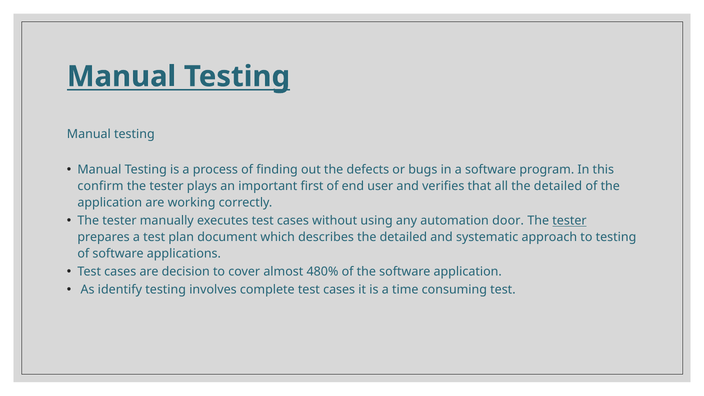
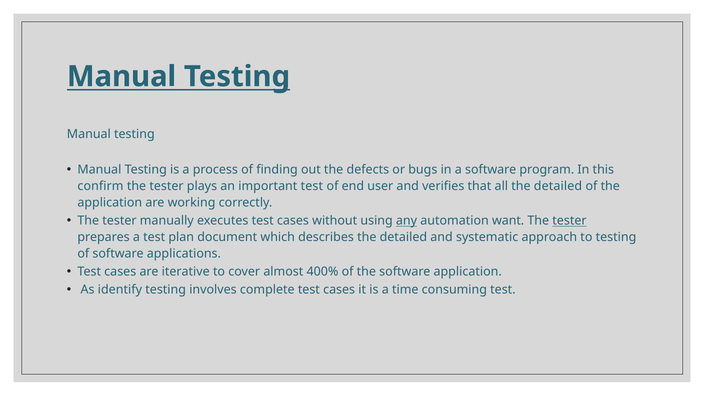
important first: first -> test (312, 186)
any underline: none -> present (407, 221)
door: door -> want (508, 221)
decision: decision -> iterative (186, 272)
480%: 480% -> 400% (322, 272)
